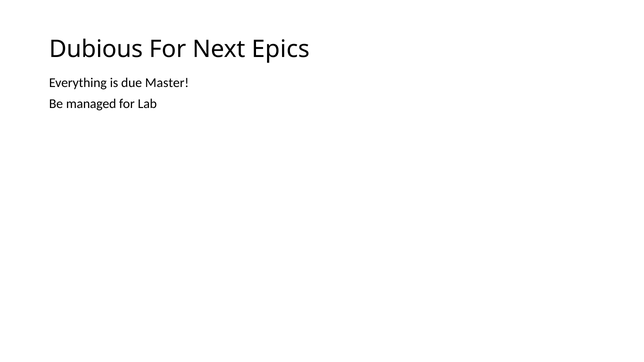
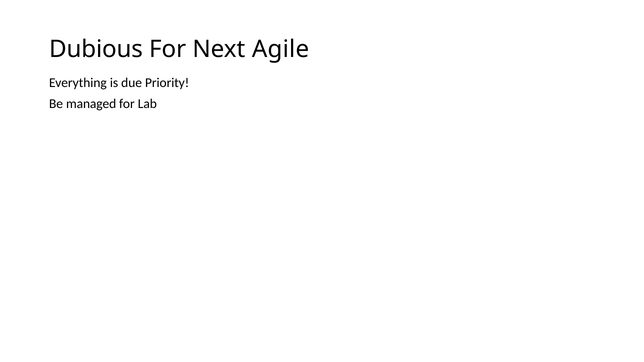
Epics: Epics -> Agile (281, 49)
Master: Master -> Priority (167, 83)
